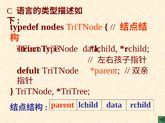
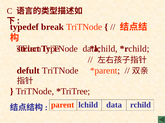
nodes: nodes -> break (53, 27)
